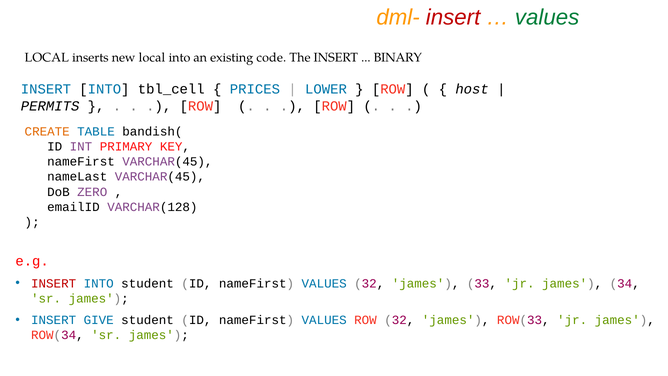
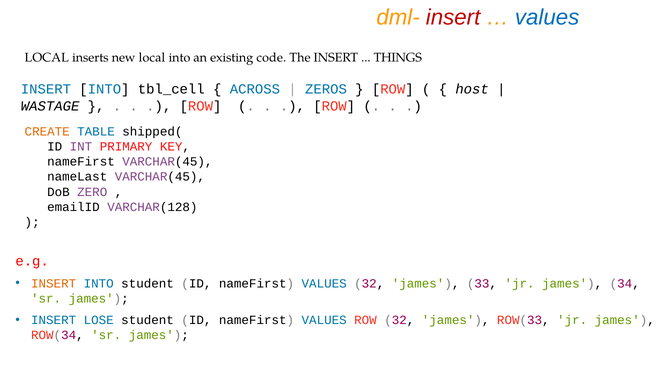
values colour: green -> blue (547, 17)
BINARY: BINARY -> THINGS (398, 58)
PRICES: PRICES -> ACROSS (255, 89)
LOWER: LOWER -> ZEROS (326, 89)
PERMITS: PERMITS -> WASTAGE (50, 106)
bandish(: bandish( -> shipped( (152, 132)
INSERT colour: red -> orange (54, 283)
GIVE: GIVE -> LOSE (99, 320)
